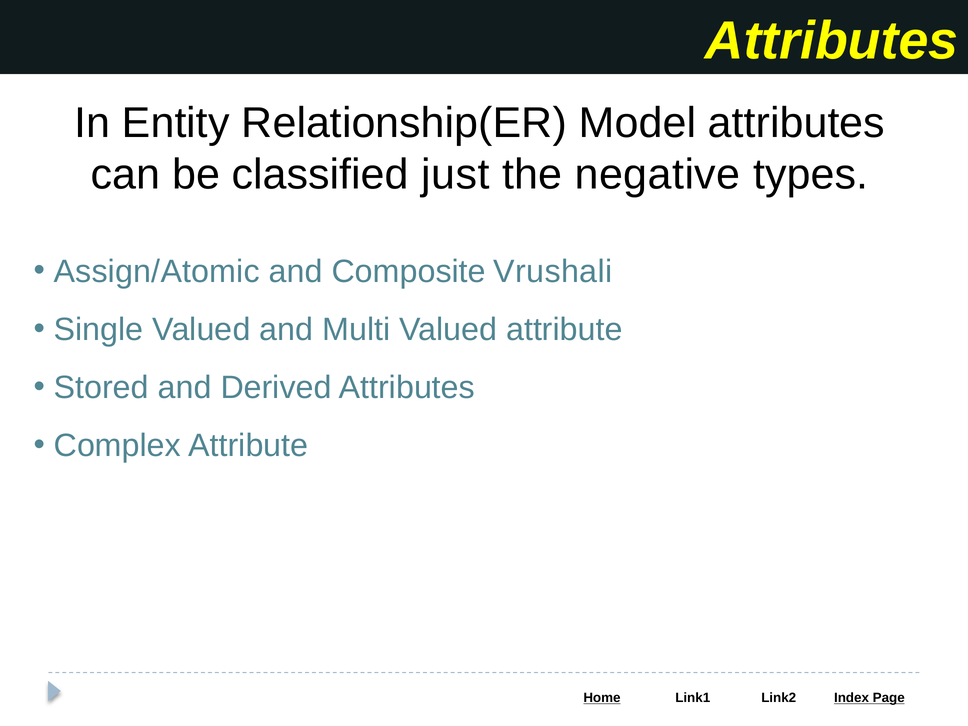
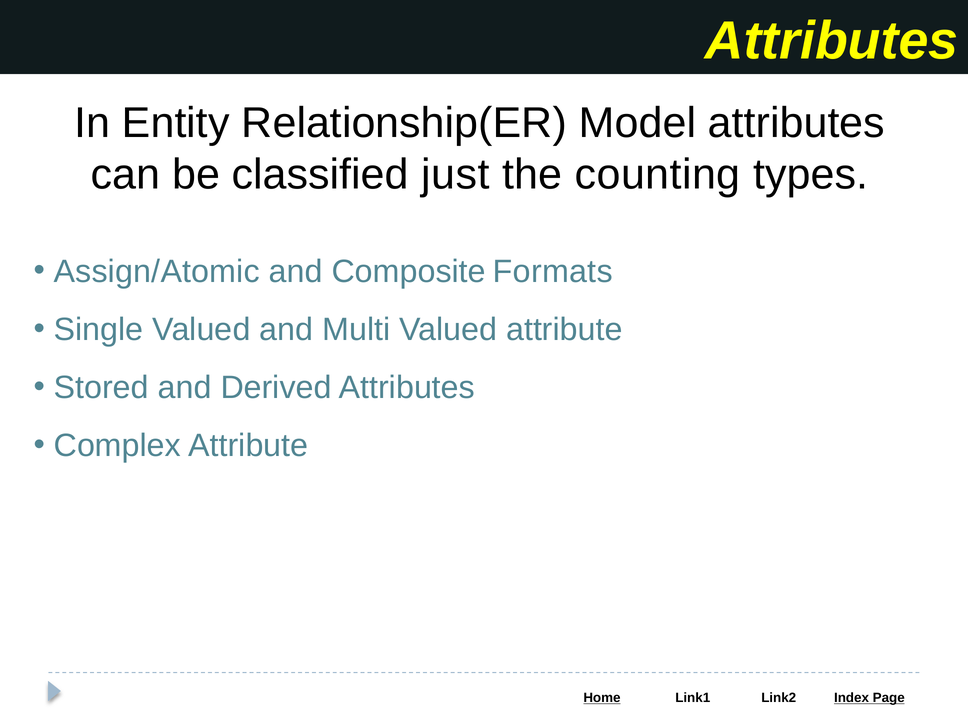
negative: negative -> counting (658, 175)
Vrushali: Vrushali -> Formats (553, 272)
